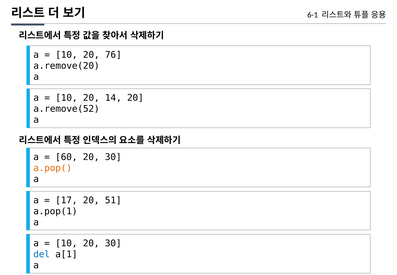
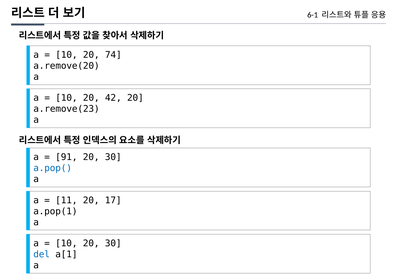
76: 76 -> 74 (113, 55)
14: 14 -> 42 (113, 98)
a.remove(52: a.remove(52 -> a.remove(23 (66, 109)
60: 60 -> 91 (66, 157)
a.pop( colour: orange -> blue (53, 168)
17: 17 -> 11 (66, 200)
51: 51 -> 17 (113, 200)
